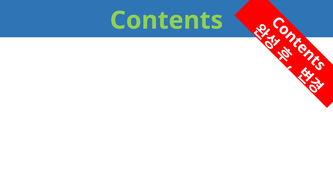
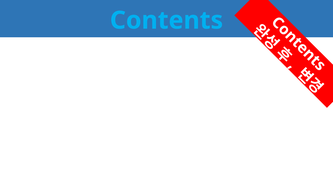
Contents colour: light green -> light blue (166, 20)
